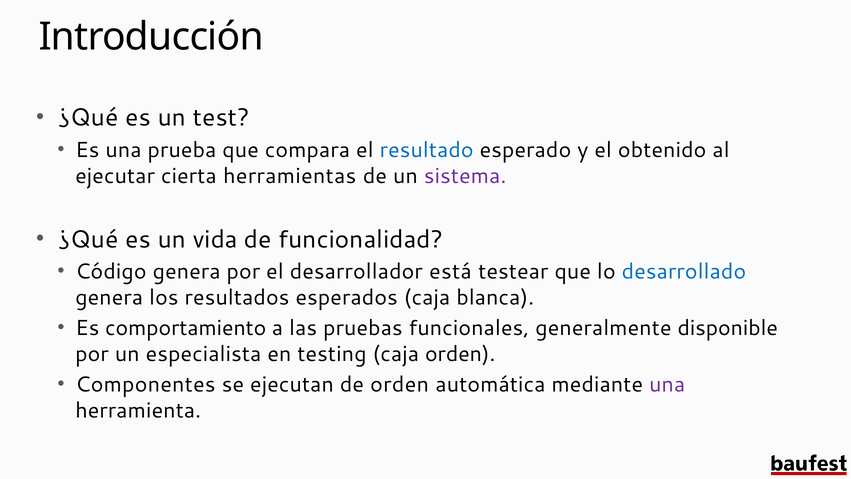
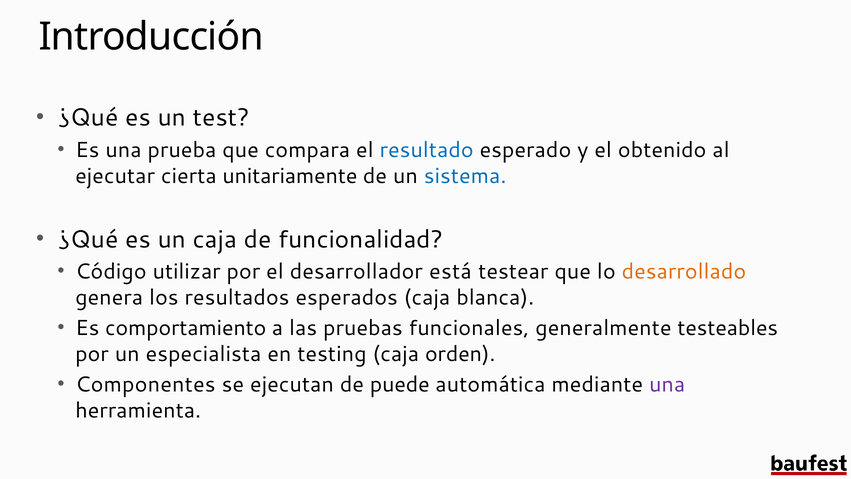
herramientas: herramientas -> unitariamente (290, 176)
sistema colour: purple -> blue (465, 176)
un vida: vida -> caja (215, 239)
Código genera: genera -> utilizar (187, 271)
desarrollado colour: blue -> orange (684, 271)
disponible: disponible -> testeables (728, 328)
de orden: orden -> puede (400, 384)
